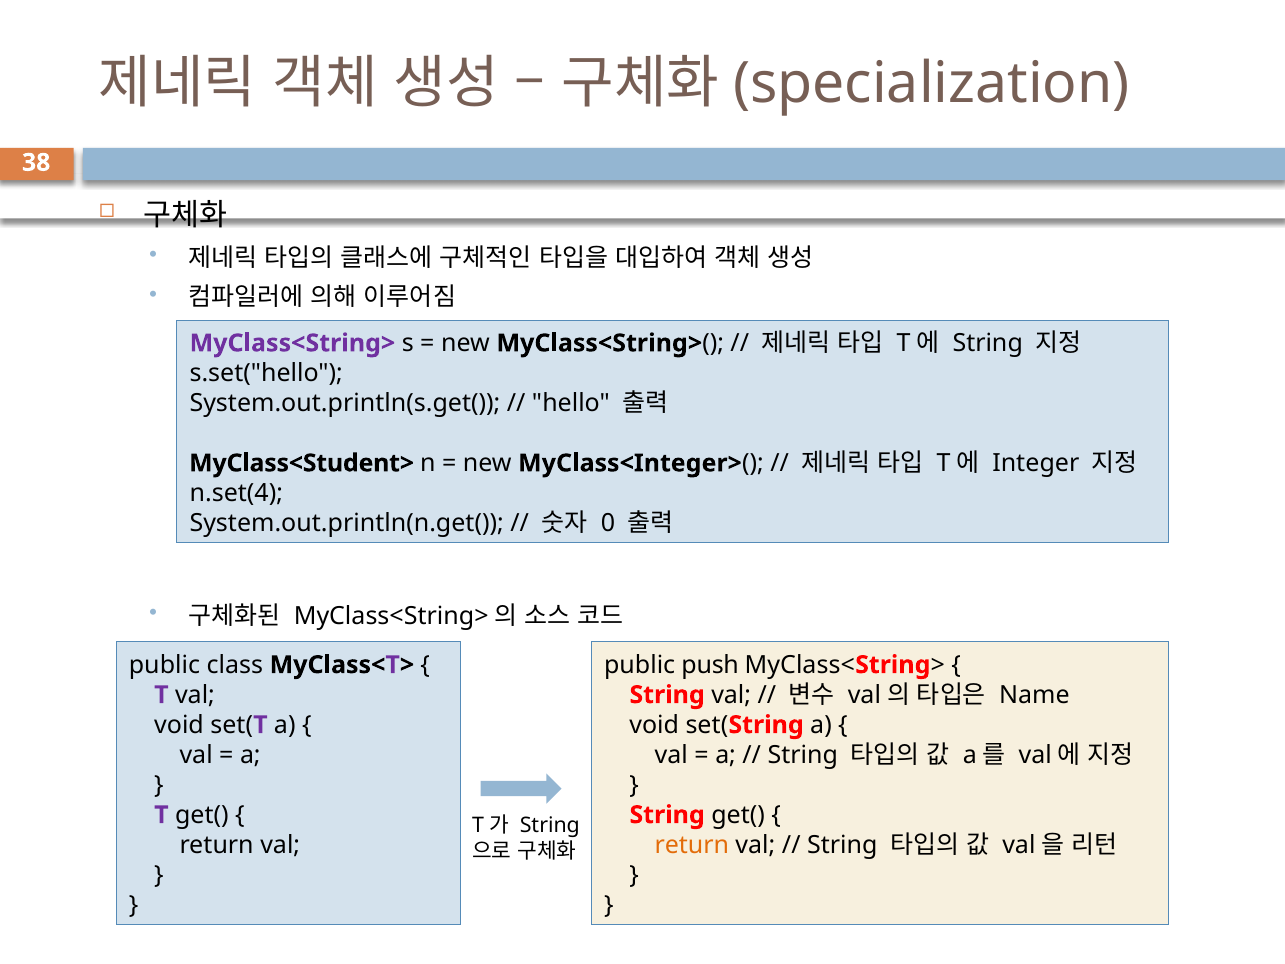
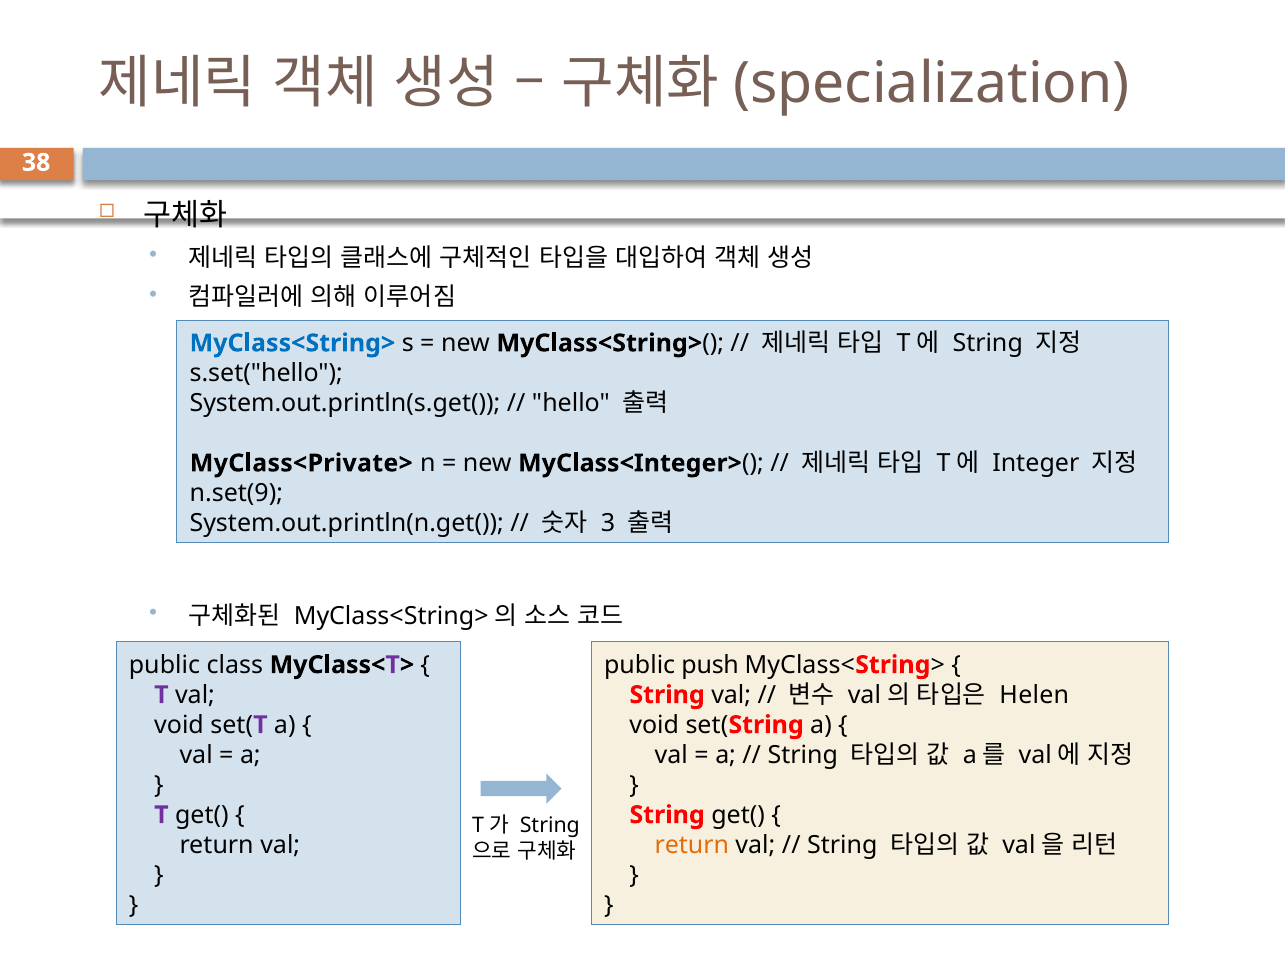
MyClass<String> colour: purple -> blue (292, 343)
MyClass<Student>: MyClass<Student> -> MyClass<Private> (301, 463)
n.set(4: n.set(4 -> n.set(9 (236, 493)
0: 0 -> 3 (608, 523)
Name: Name -> Helen (1034, 695)
